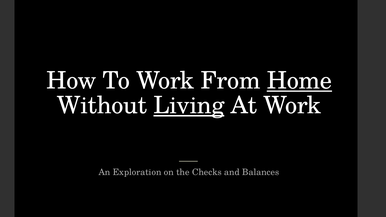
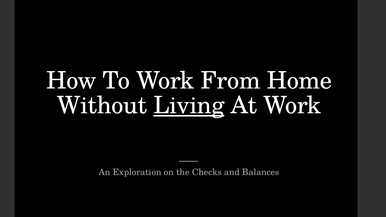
Home underline: present -> none (299, 81)
